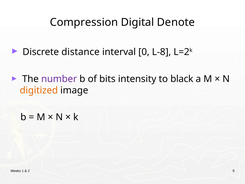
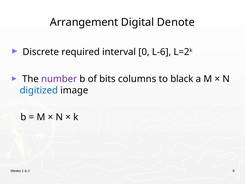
Compression: Compression -> Arrangement (84, 22)
distance: distance -> required (81, 52)
L-8: L-8 -> L-6 (162, 52)
intensity: intensity -> columns (137, 79)
digitized colour: orange -> blue (39, 90)
